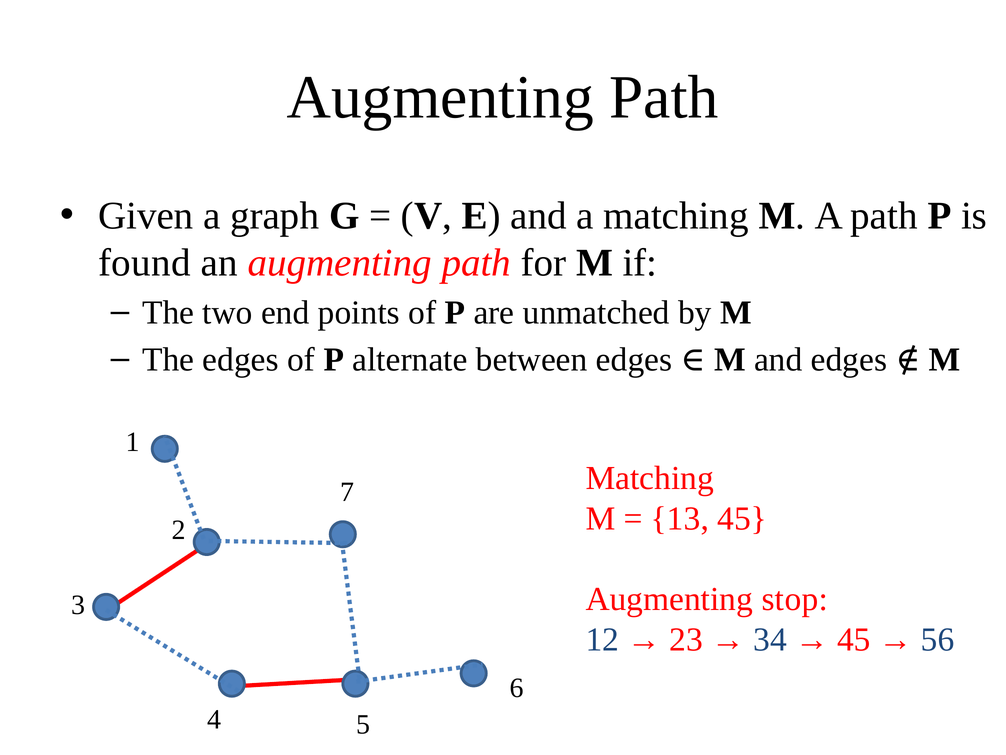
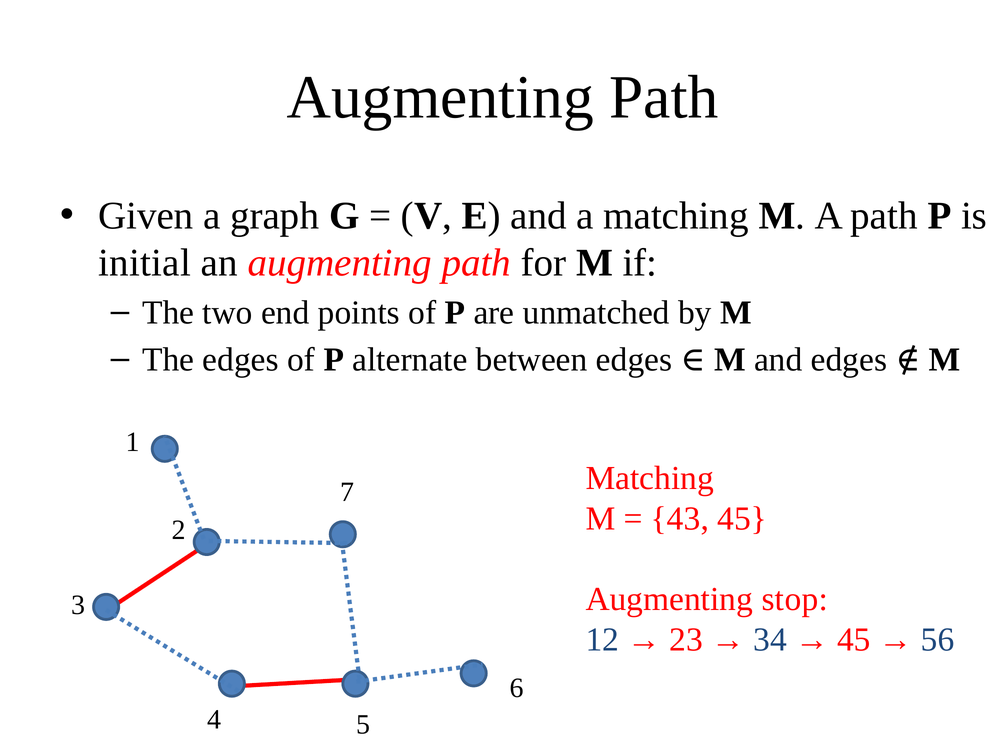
found: found -> initial (144, 262)
13: 13 -> 43 (680, 518)
